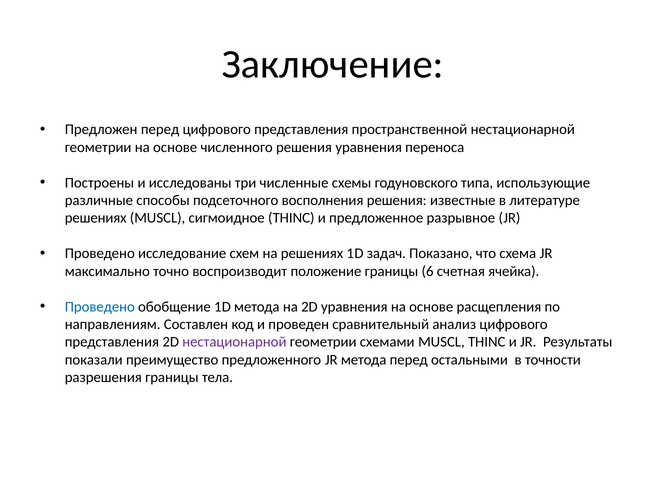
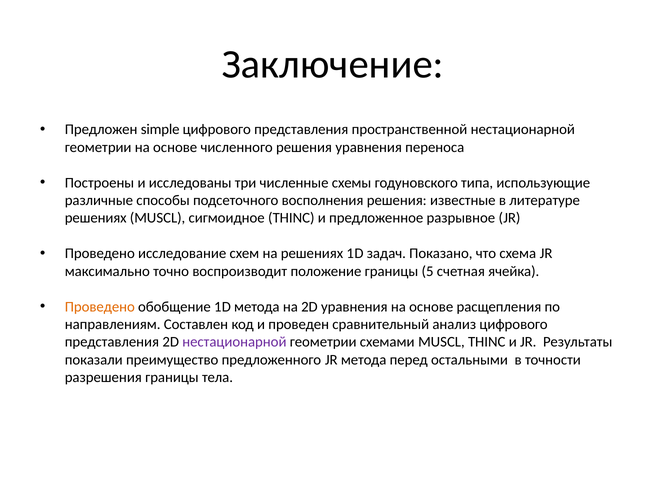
Предложен перед: перед -> simple (160, 130)
6: 6 -> 5 (428, 271)
Проведено colour: blue -> orange (100, 307)
